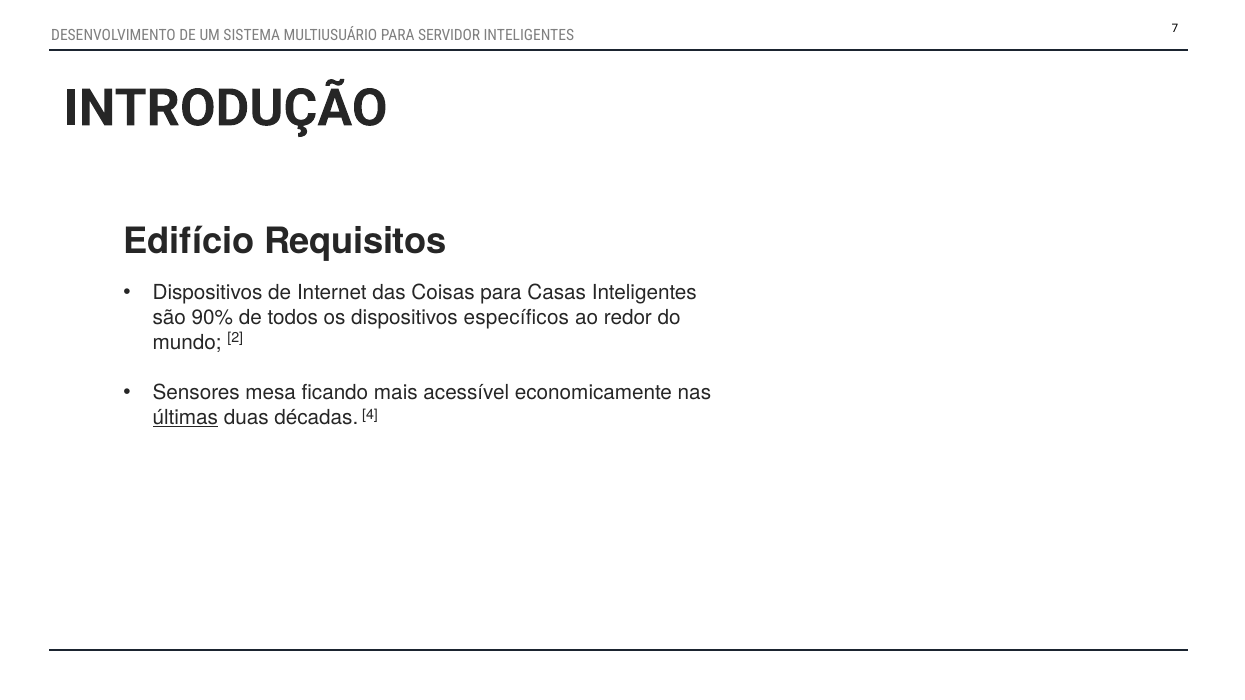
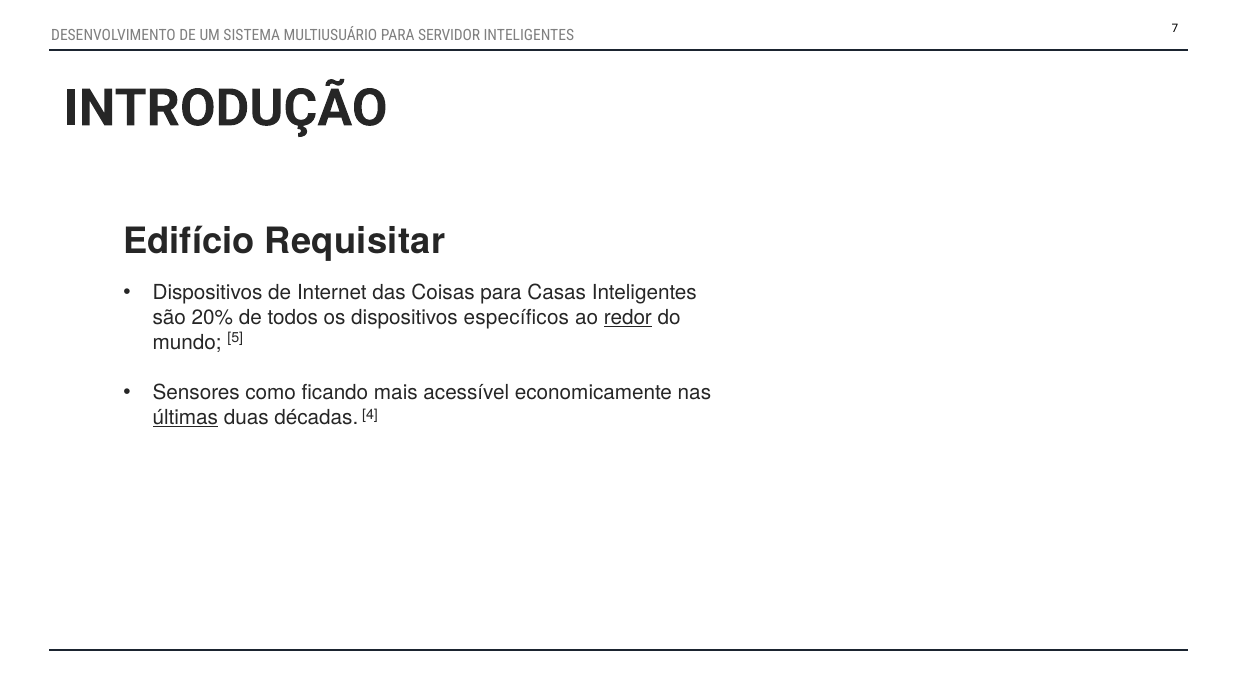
Requisitos: Requisitos -> Requisitar (355, 242)
90%: 90% -> 20% (212, 318)
redor underline: none -> present (628, 318)
2: 2 -> 5 (235, 338)
mesa: mesa -> como (271, 393)
